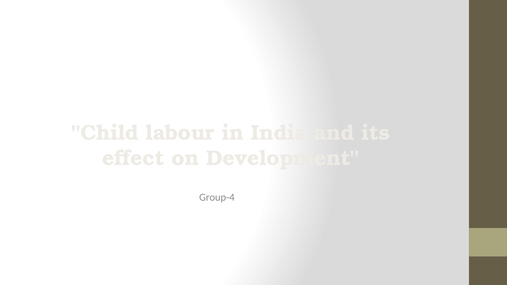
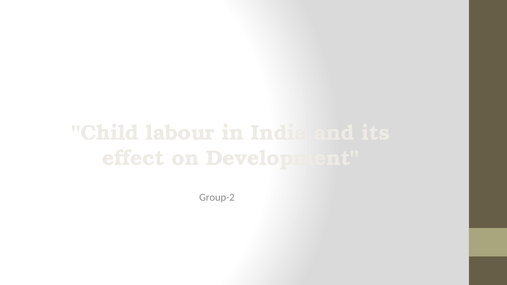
Group-4: Group-4 -> Group-2 (217, 198)
